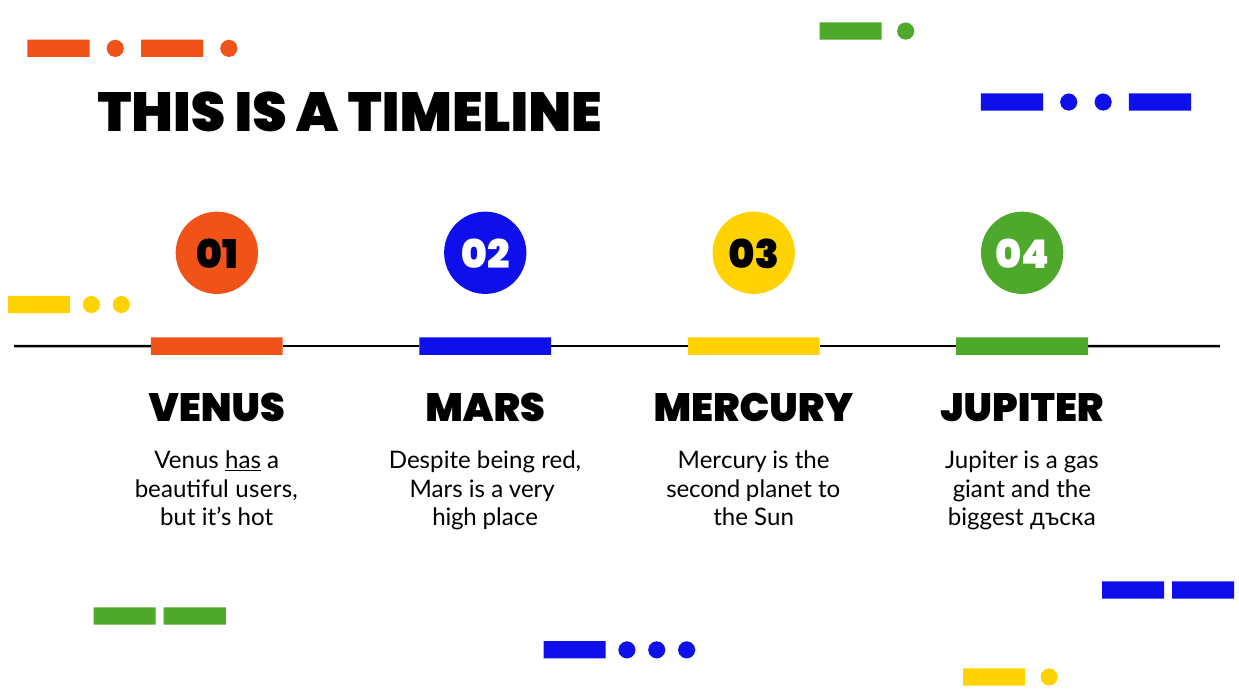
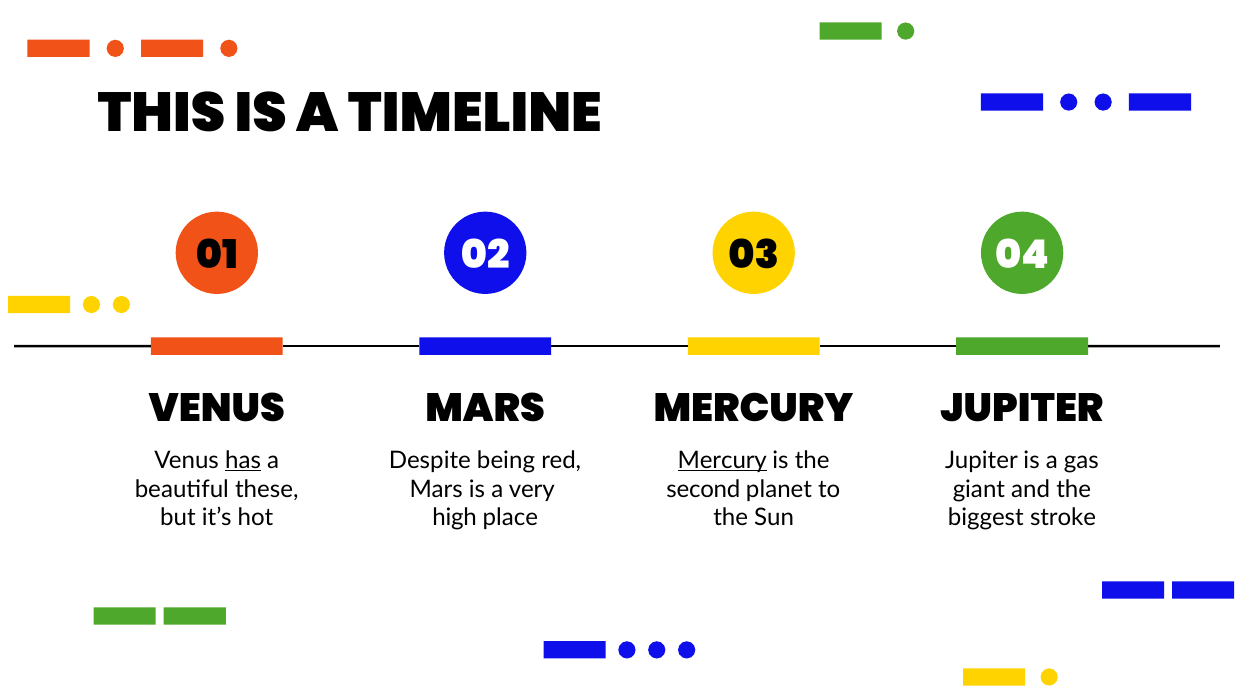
Mercury underline: none -> present (722, 460)
users: users -> these (267, 489)
дъска: дъска -> stroke (1063, 518)
